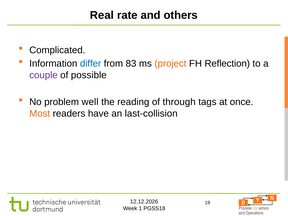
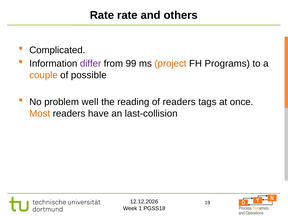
Real: Real -> Rate (102, 15)
differ colour: blue -> purple (91, 64)
83: 83 -> 99 (131, 64)
Reflection: Reflection -> Programs (227, 64)
couple colour: purple -> orange (43, 75)
of through: through -> readers (179, 102)
